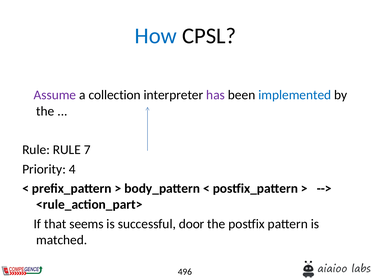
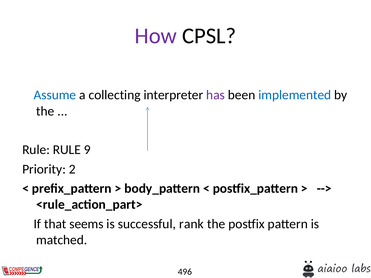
How colour: blue -> purple (156, 36)
Assume colour: purple -> blue (55, 95)
collection: collection -> collecting (115, 95)
7: 7 -> 9 (87, 150)
4: 4 -> 2 (72, 169)
door: door -> rank (192, 224)
